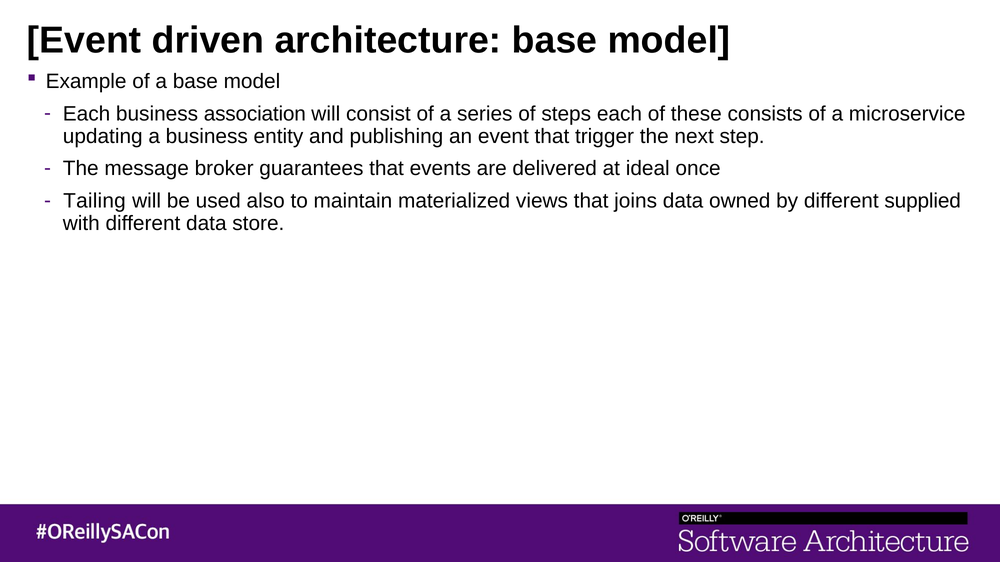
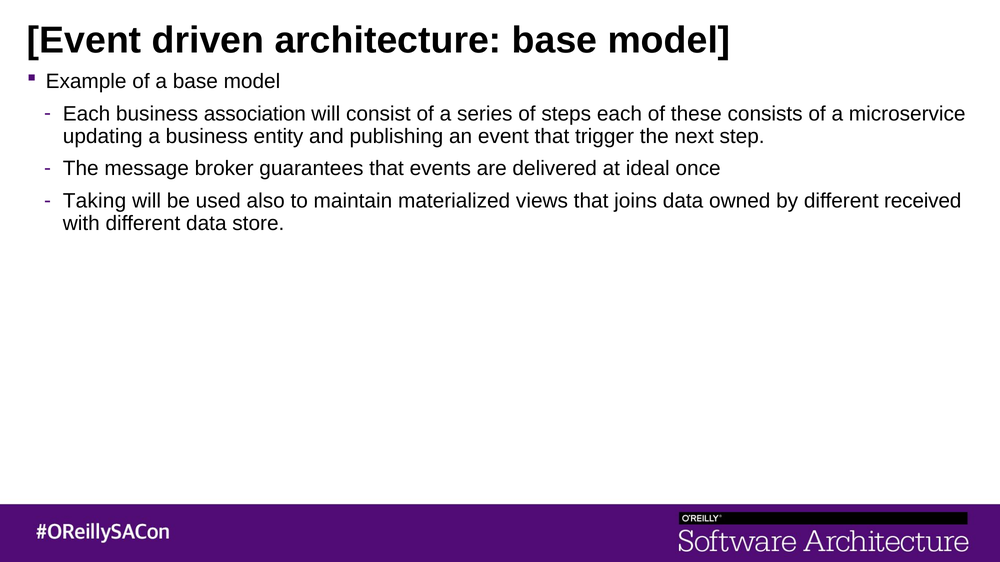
Tailing: Tailing -> Taking (95, 201)
supplied: supplied -> received (923, 201)
